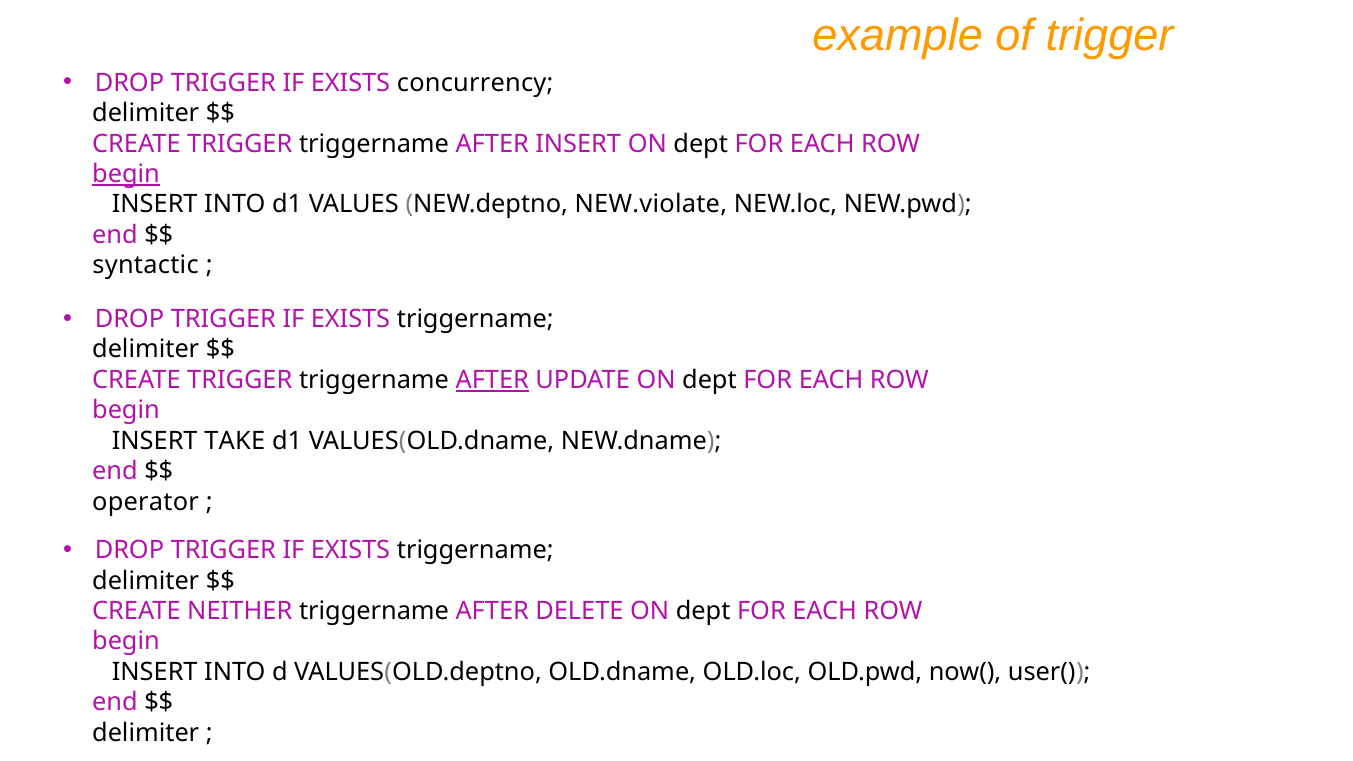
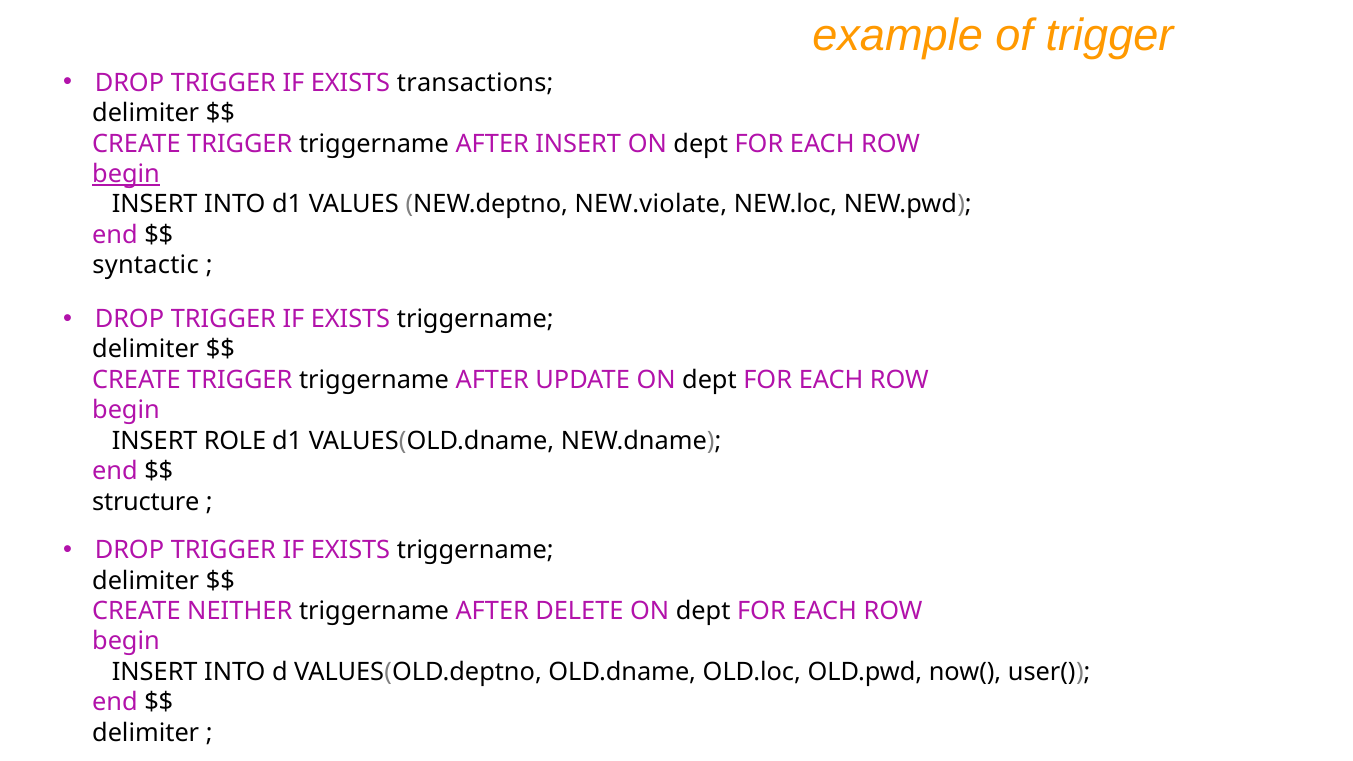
concurrency: concurrency -> transactions (475, 83)
AFTER underline: present -> none (492, 380)
TAKE: TAKE -> ROLE (235, 441)
operator: operator -> structure (146, 502)
